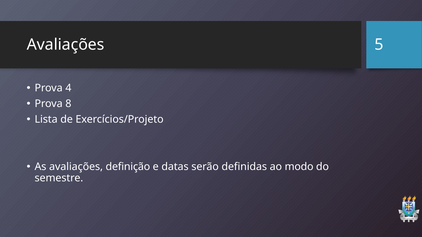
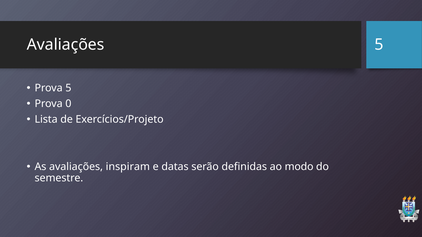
Prova 4: 4 -> 5 (68, 88)
8: 8 -> 0 (68, 104)
definição: definição -> inspiram (128, 167)
